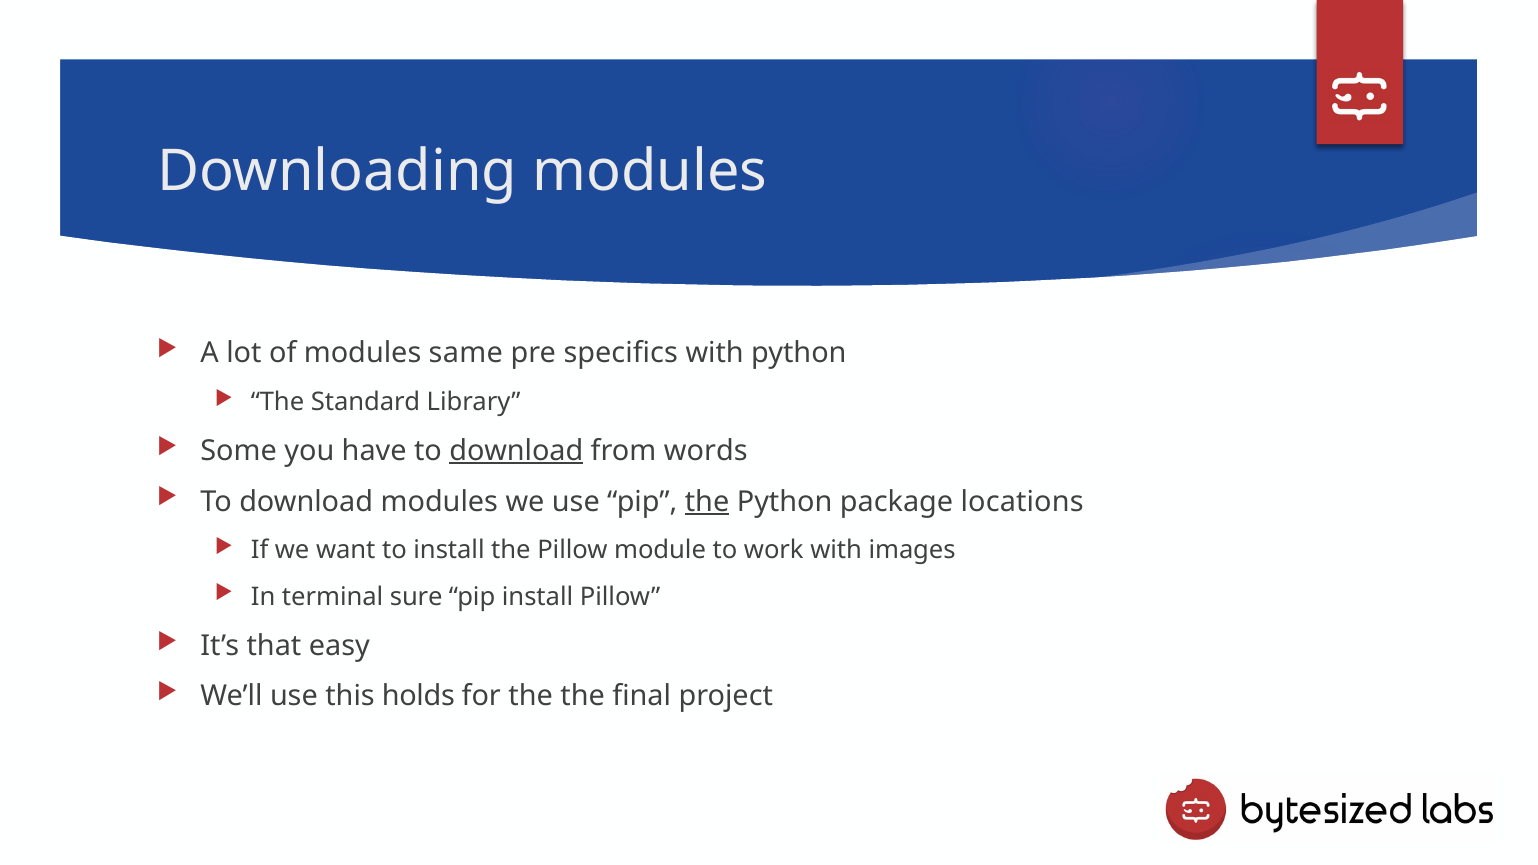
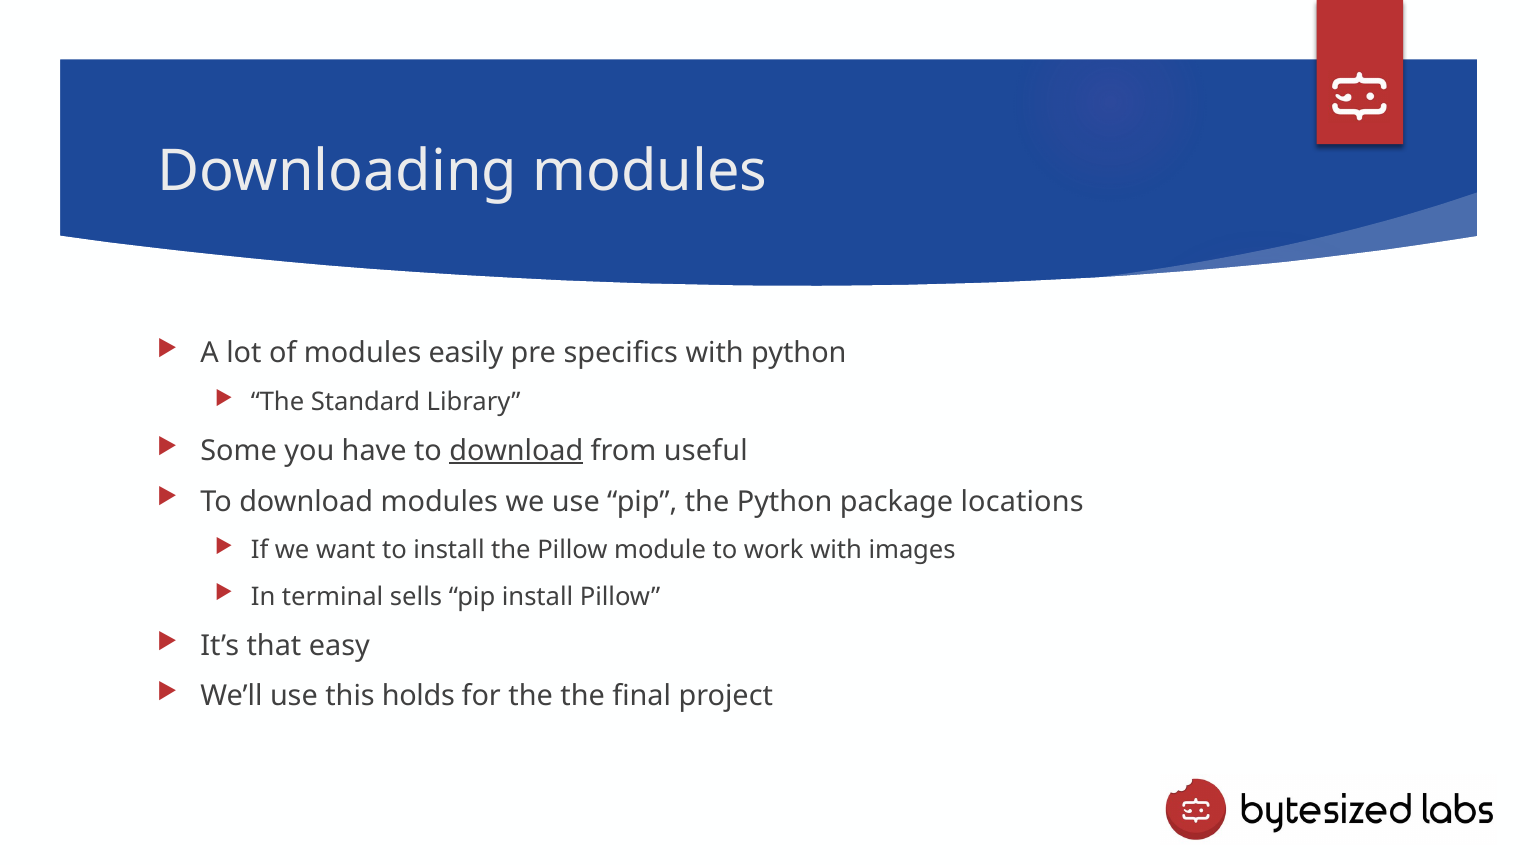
same: same -> easily (466, 354)
words: words -> useful (706, 451)
the underline: present -> none (707, 502)
sure: sure -> sells (416, 597)
